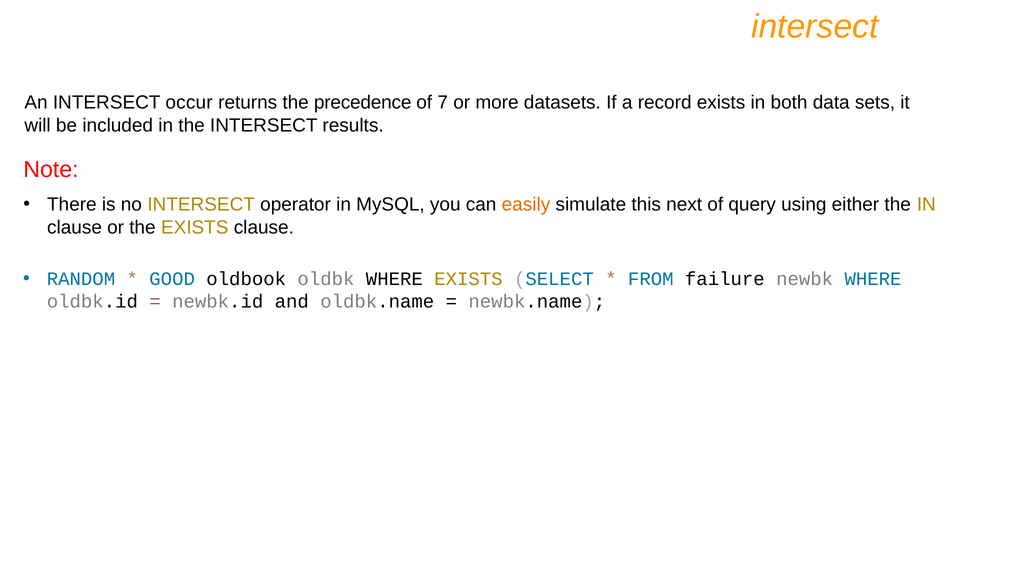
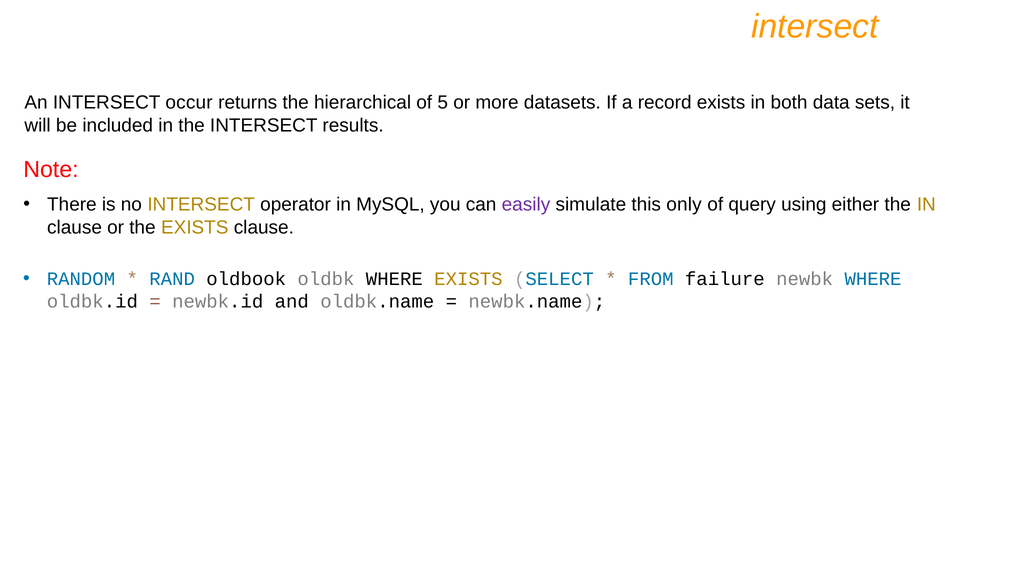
precedence: precedence -> hierarchical (363, 103)
7: 7 -> 5 (443, 103)
easily colour: orange -> purple (526, 205)
next: next -> only (684, 205)
GOOD: GOOD -> RAND (172, 279)
